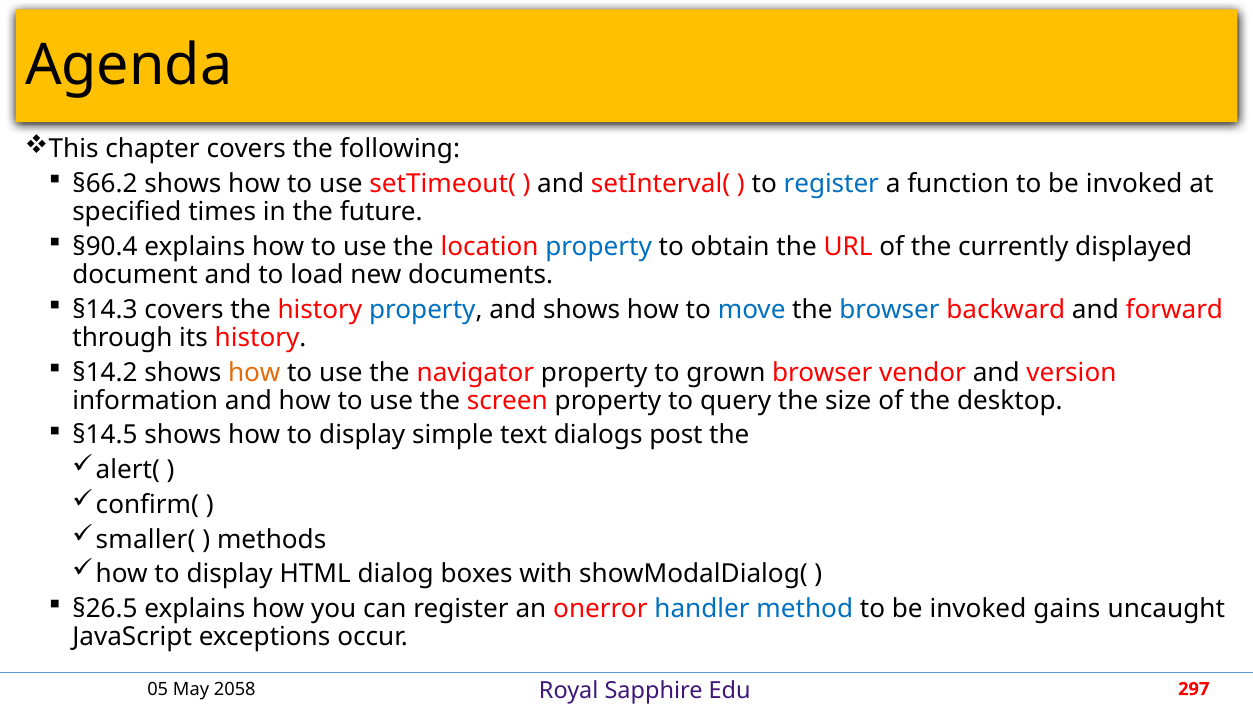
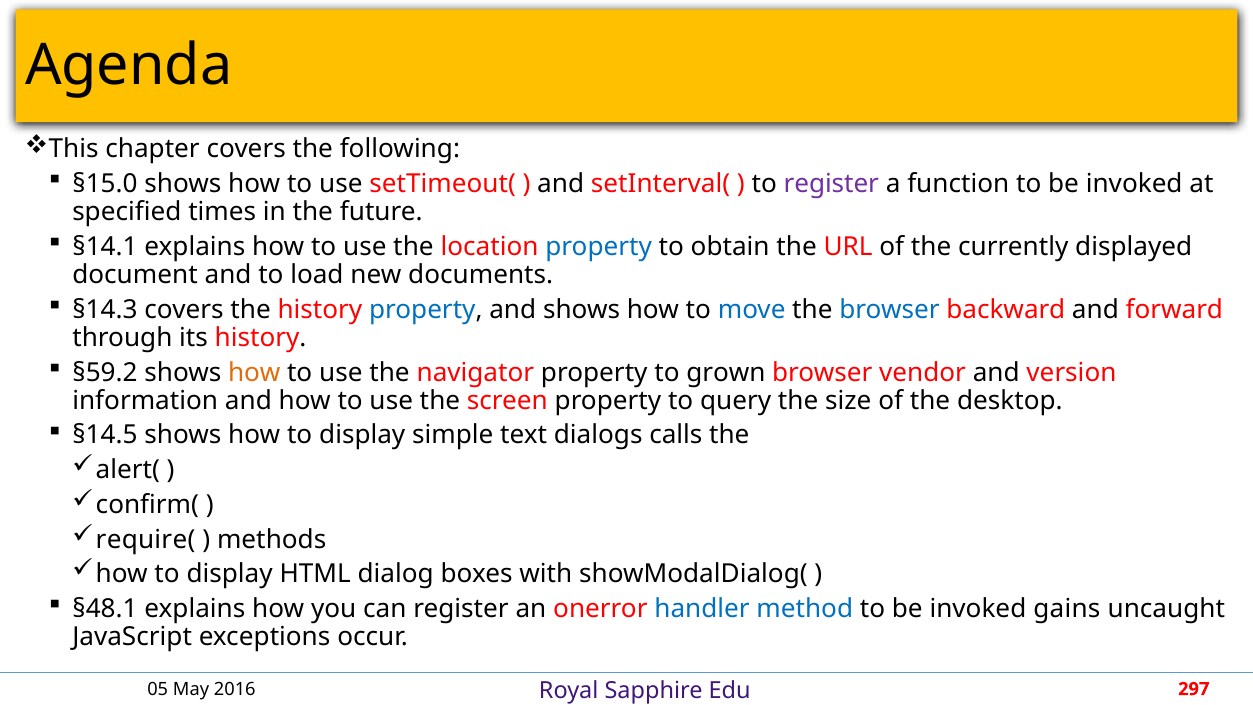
§66.2: §66.2 -> §15.0 (105, 184)
register colour: blue -> purple (831, 184)
§90.4: §90.4 -> §14.1 (105, 247)
§14.2: §14.2 -> §59.2 (105, 372)
post: post -> calls (676, 435)
smaller(: smaller( -> require( (146, 539)
§26.5: §26.5 -> §48.1 (105, 609)
2058: 2058 -> 2016 (235, 689)
